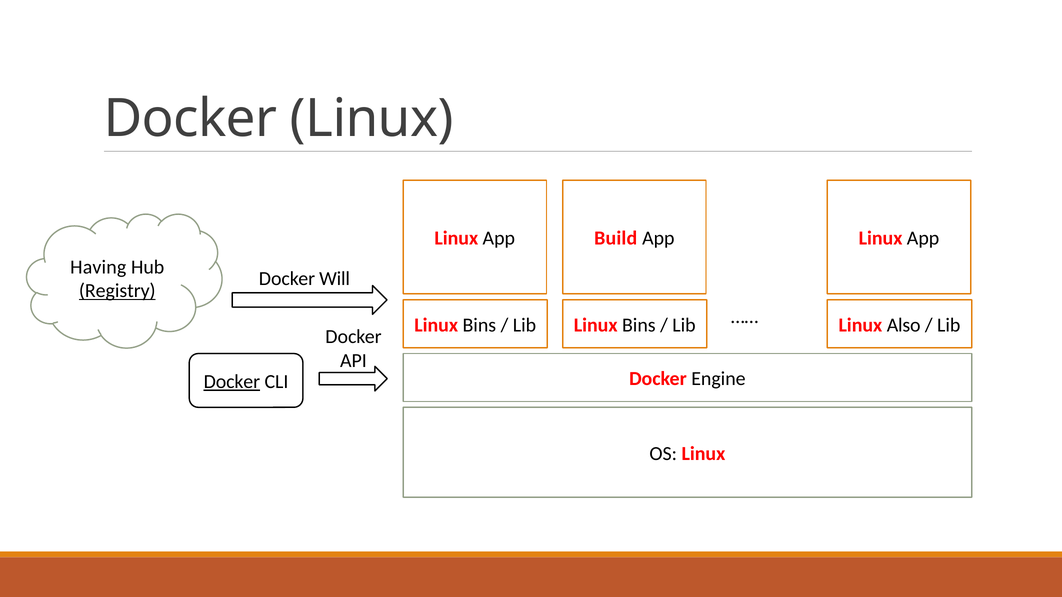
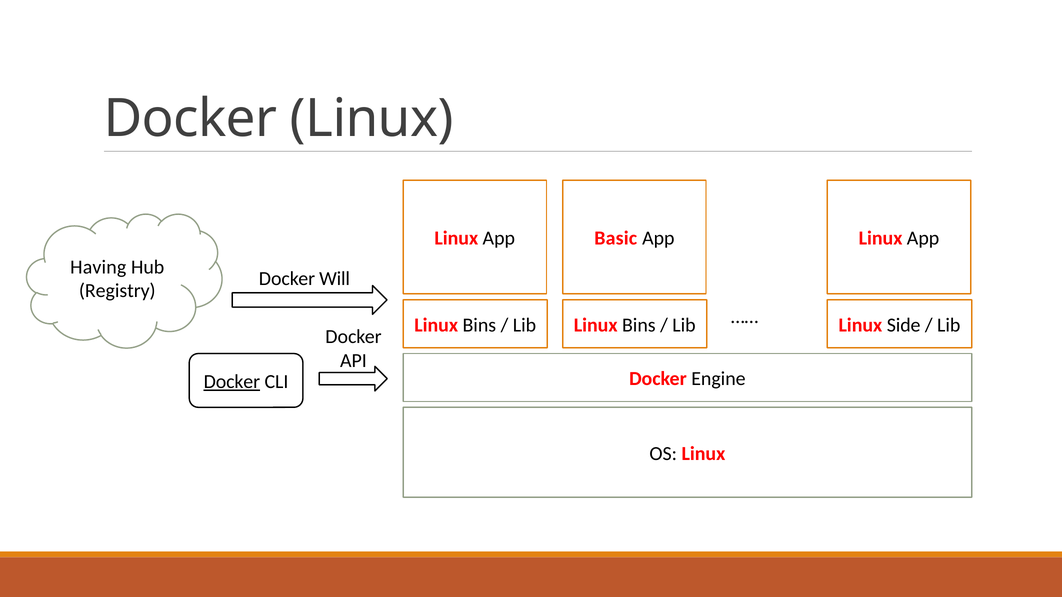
Build: Build -> Basic (616, 239)
Registry underline: present -> none (117, 291)
Also: Also -> Side (904, 325)
